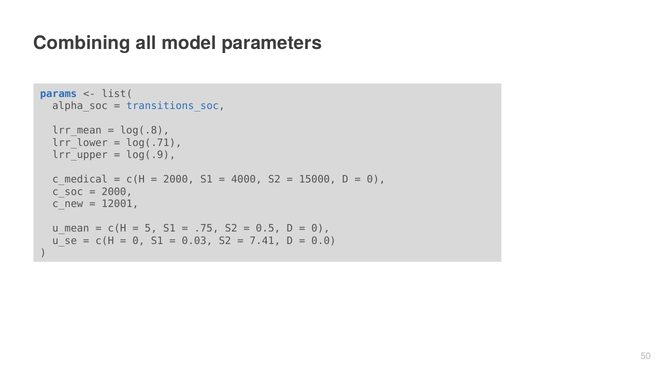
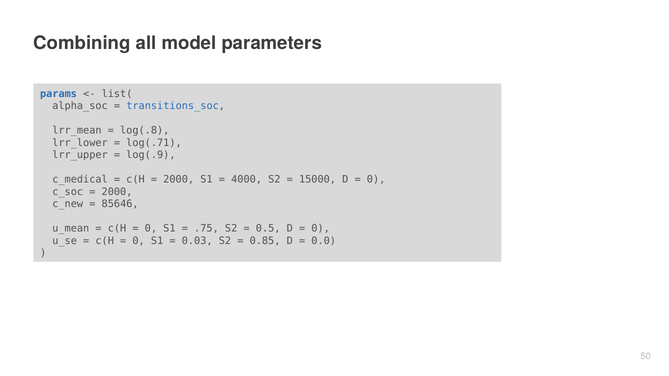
12001: 12001 -> 85646 (120, 204)
5: 5 -> 0 (151, 229)
7.41: 7.41 -> 0.85 (265, 241)
